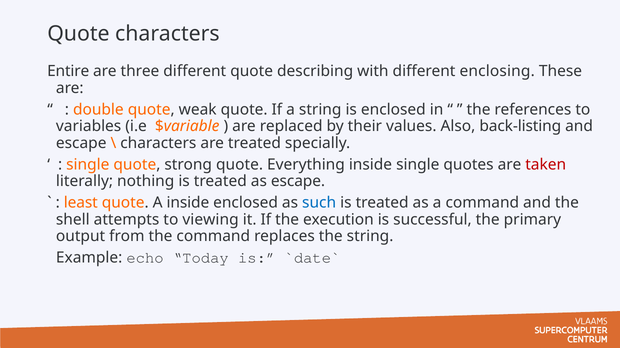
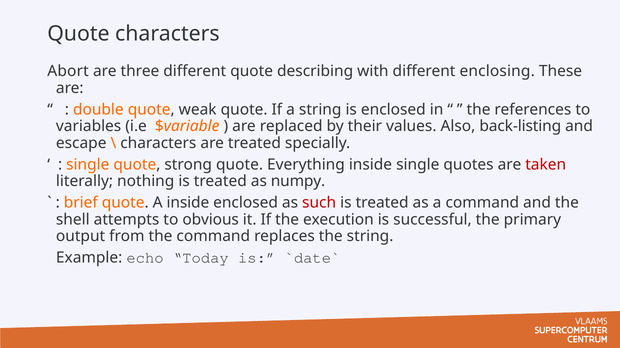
Entire: Entire -> Abort (68, 71)
as escape: escape -> numpy (298, 182)
least: least -> brief (81, 203)
such colour: blue -> red (319, 203)
viewing: viewing -> obvious (211, 220)
